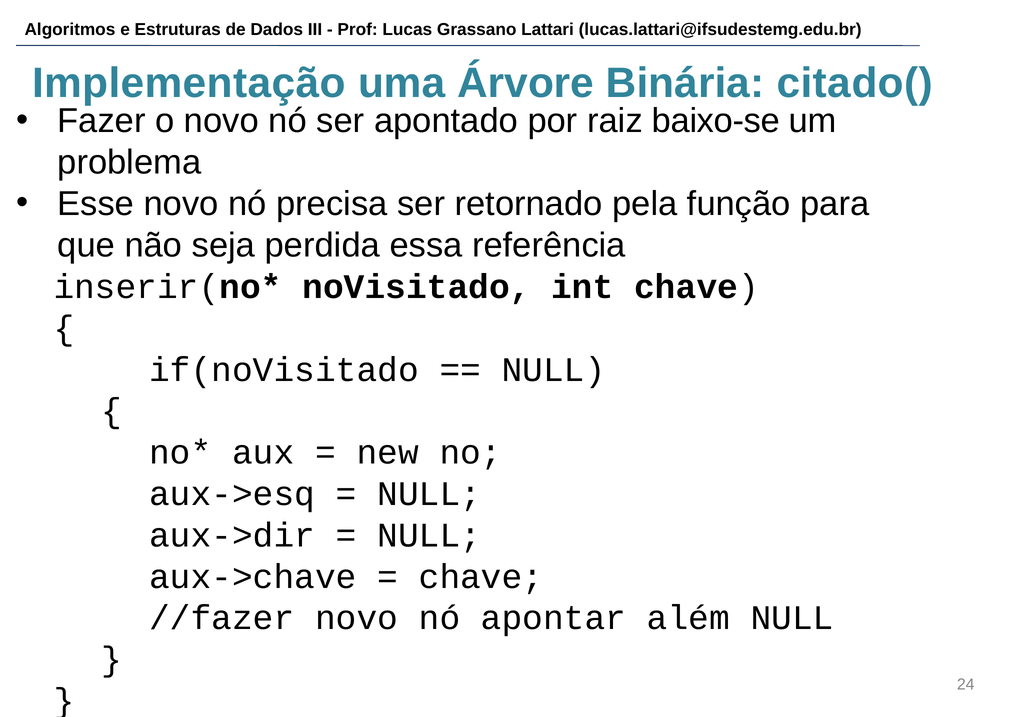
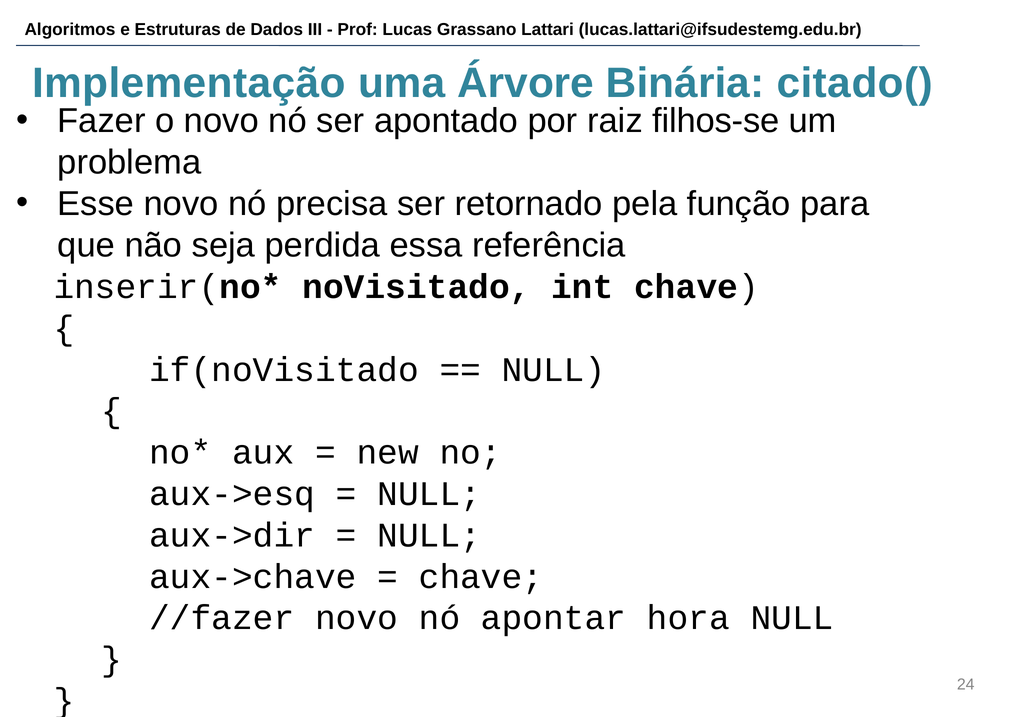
baixo-se: baixo-se -> filhos-se (716, 121)
além: além -> hora (688, 618)
